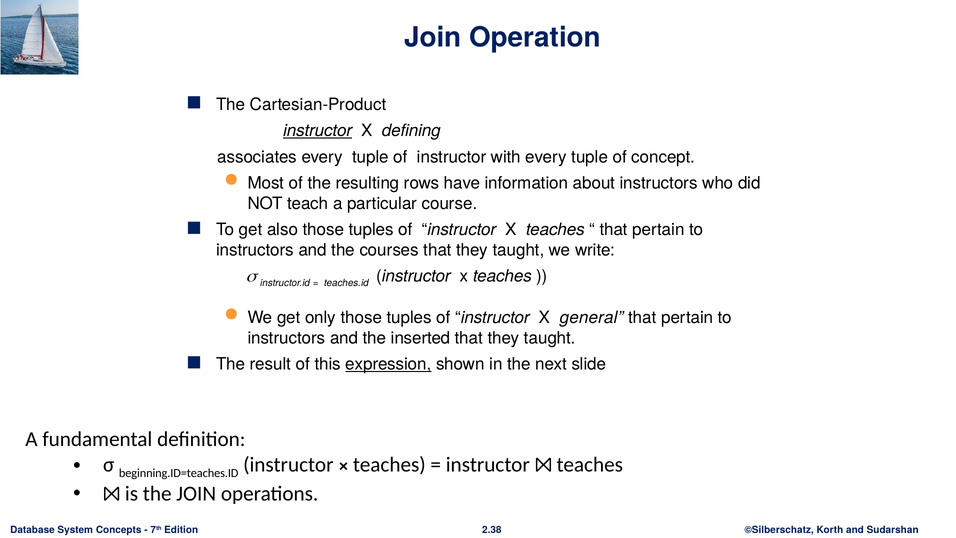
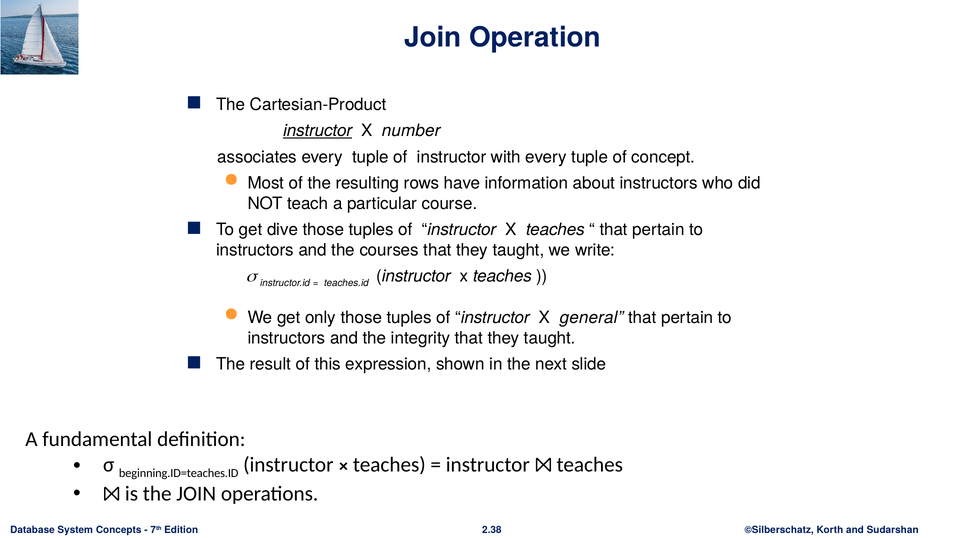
defining: defining -> number (411, 131)
also: also -> dive (283, 230)
inserted: inserted -> integrity (421, 338)
expression underline: present -> none (388, 364)
